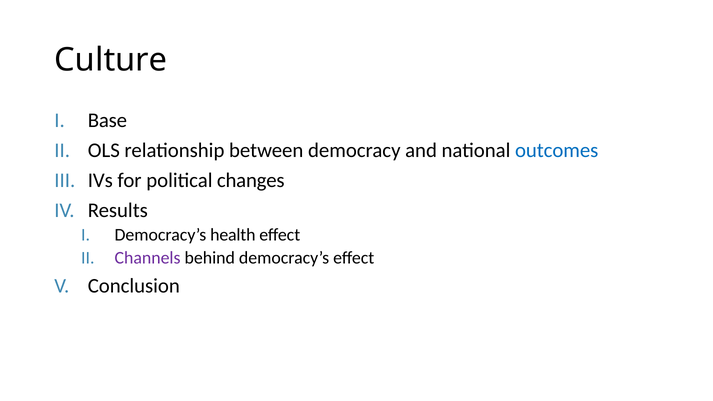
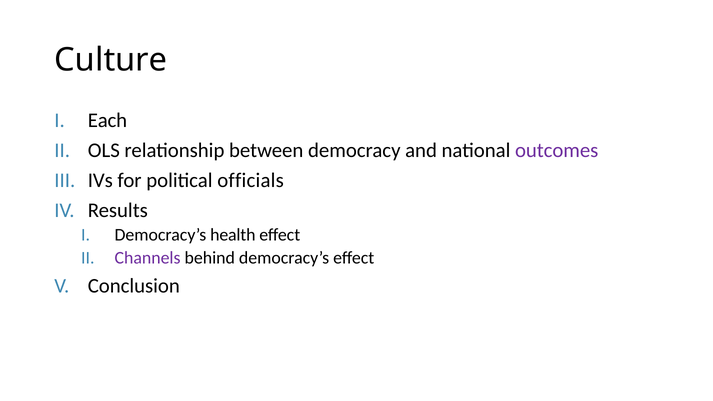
Base: Base -> Each (107, 121)
outcomes colour: blue -> purple (557, 150)
changes: changes -> officials (251, 180)
